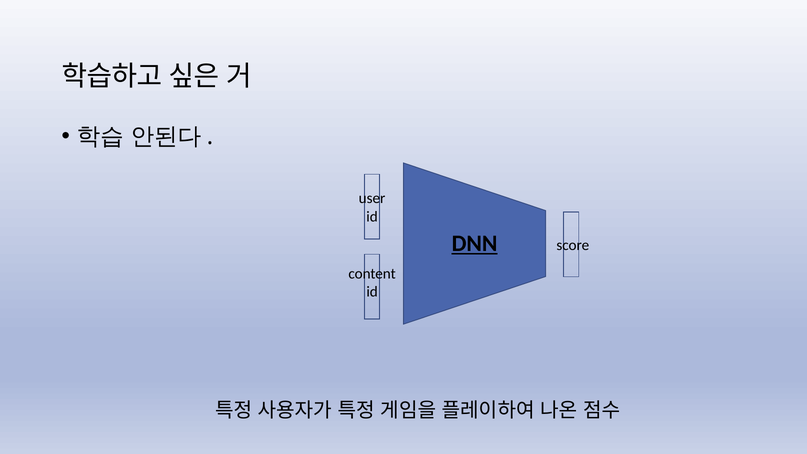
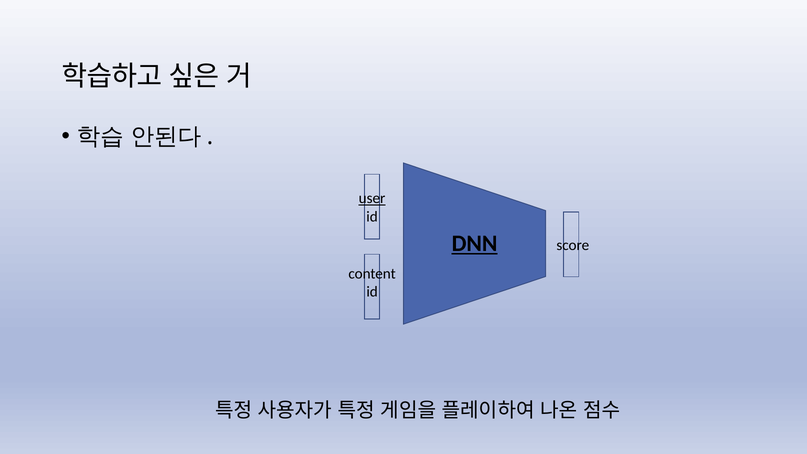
user underline: none -> present (372, 198)
